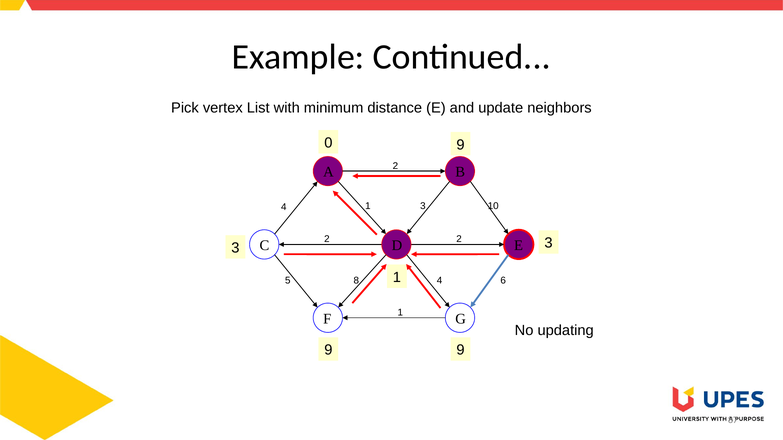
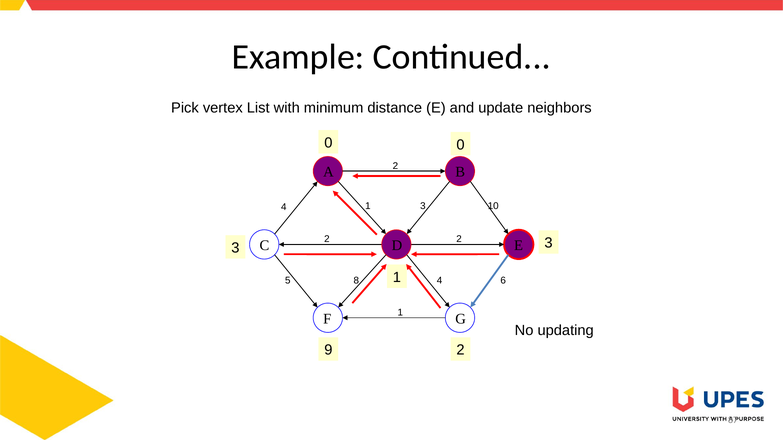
0 9: 9 -> 0 (460, 145)
9 9: 9 -> 2 (460, 350)
